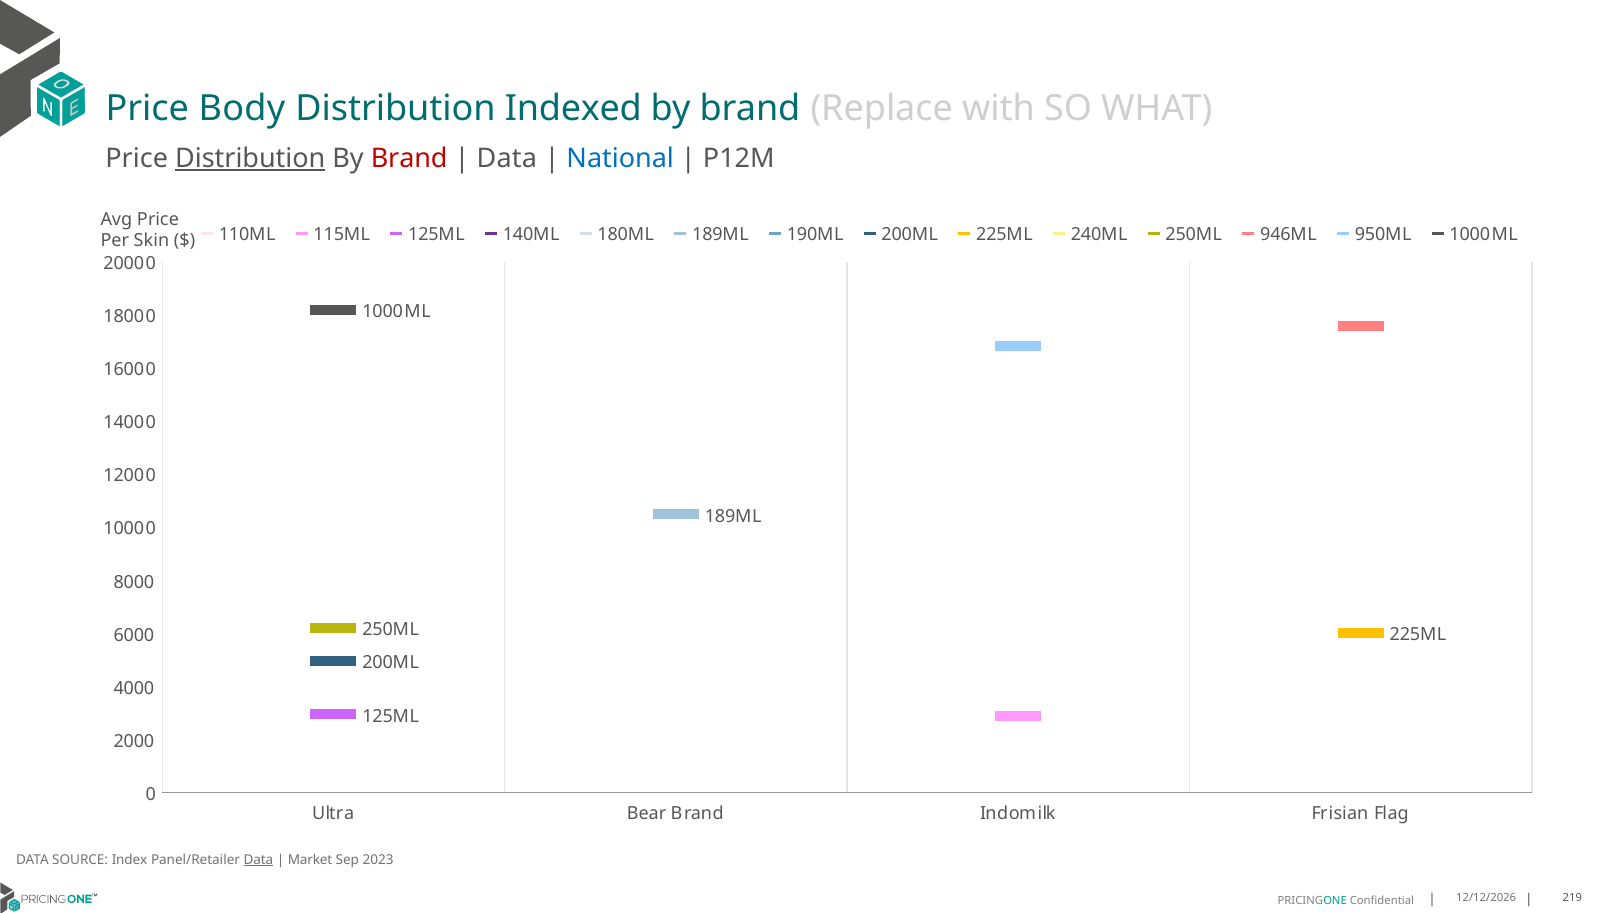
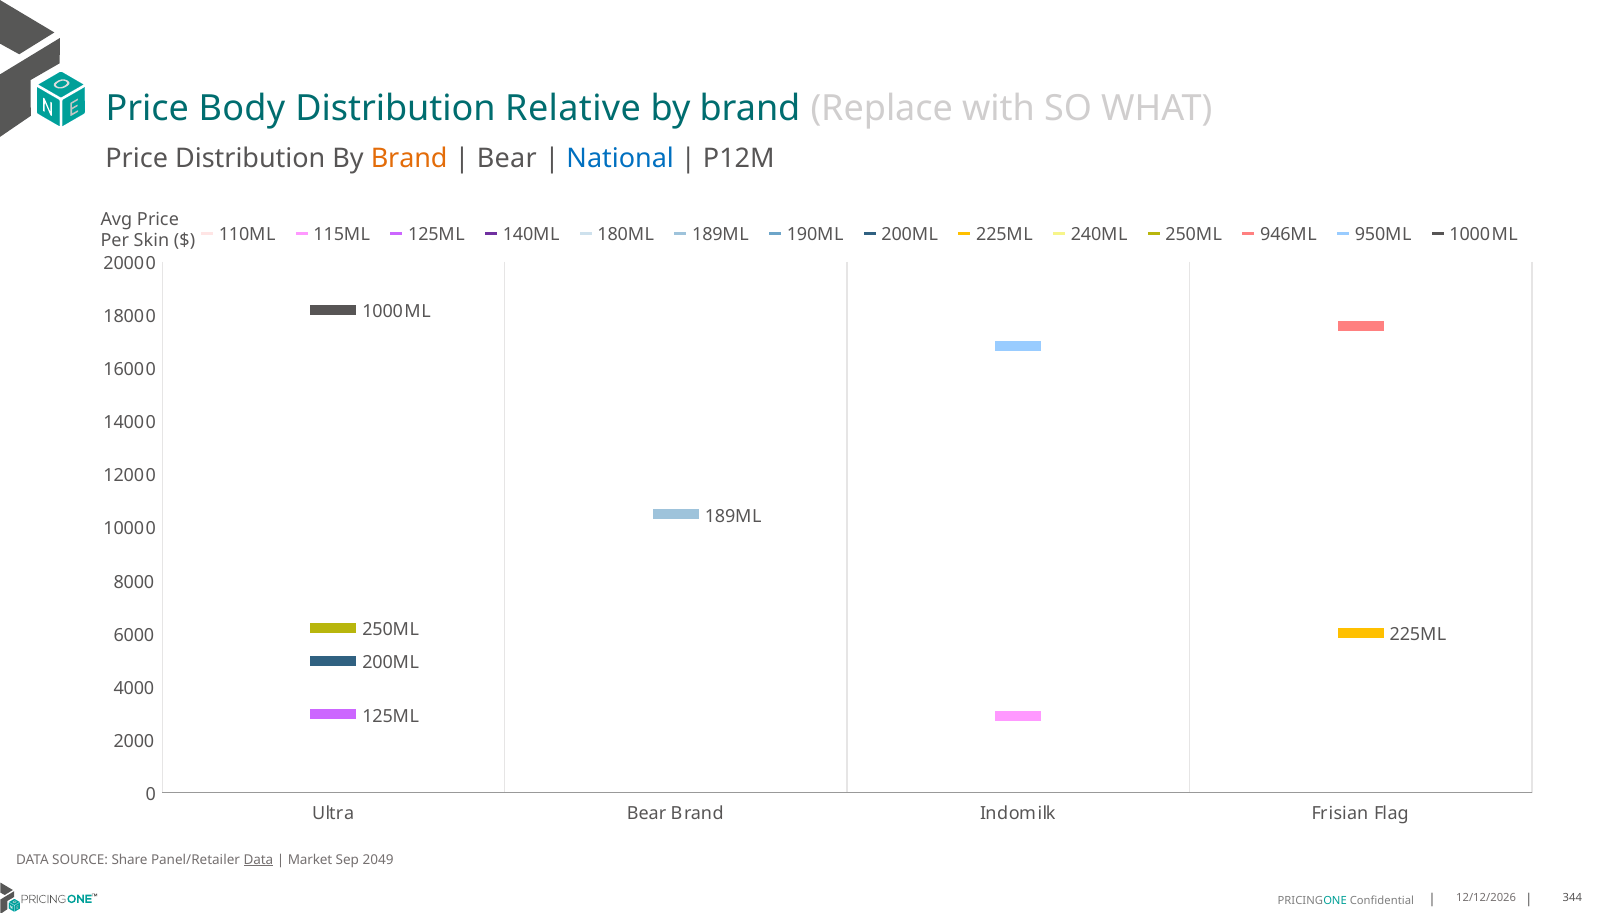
Indexed: Indexed -> Relative (573, 109)
Distribution underline: present -> none (250, 158)
Brand colour: red -> orange (409, 158)
Data: Data -> Bear (507, 158)
Index: Index -> Share (130, 859)
2023: 2023 -> 2049 (378, 859)
219: 219 -> 344 (1572, 897)
